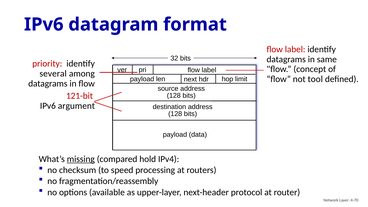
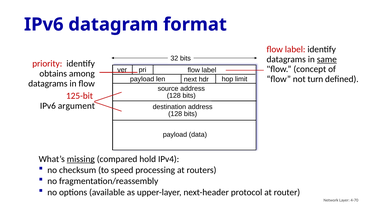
same underline: none -> present (327, 59)
several: several -> obtains (53, 74)
tool: tool -> turn (315, 79)
121-bit: 121-bit -> 125-bit (80, 96)
